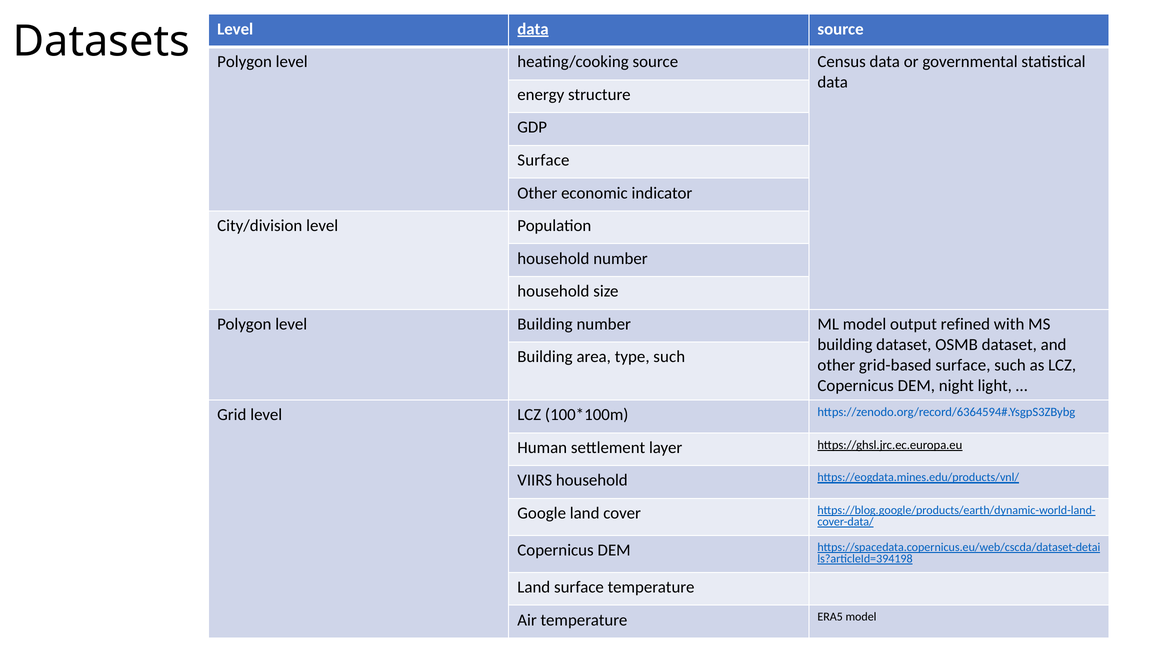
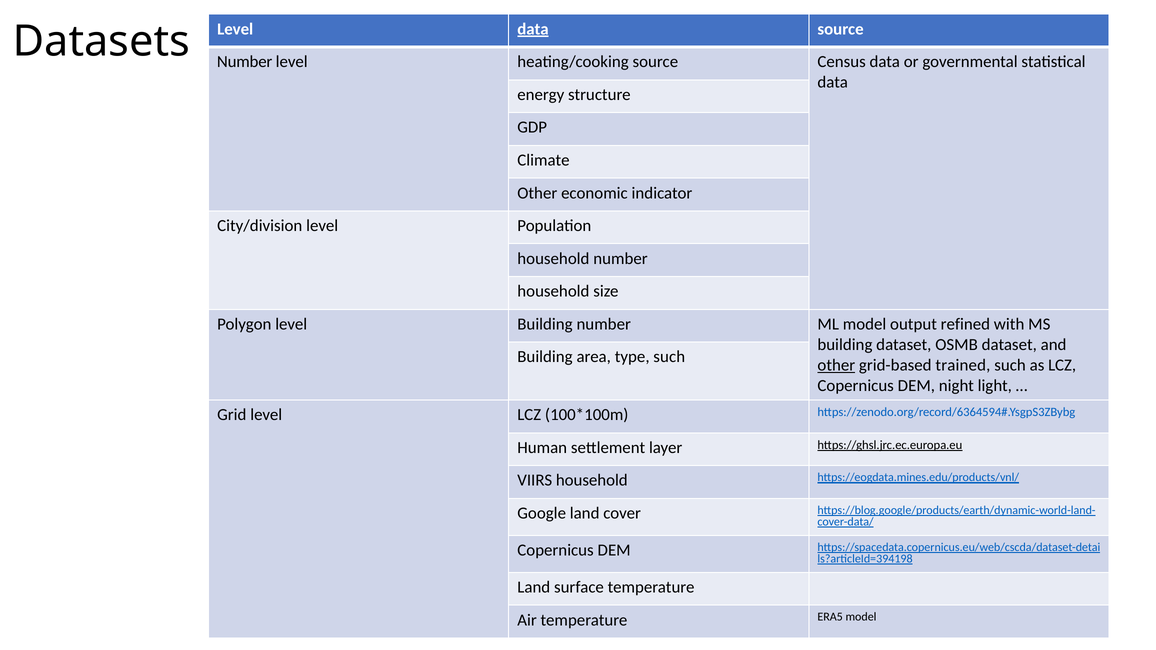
Polygon: Polygon -> Number (245, 62)
Surface: Surface -> Climate (543, 160)
other underline: none -> present (836, 365)
grid-based surface: surface -> trained (963, 365)
